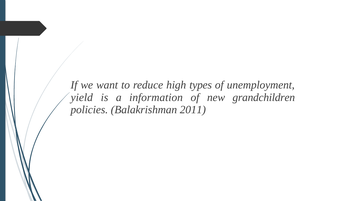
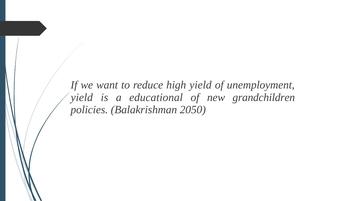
high types: types -> yield (201, 85)
information: information -> educational (156, 97)
2011: 2011 -> 2050 (193, 110)
